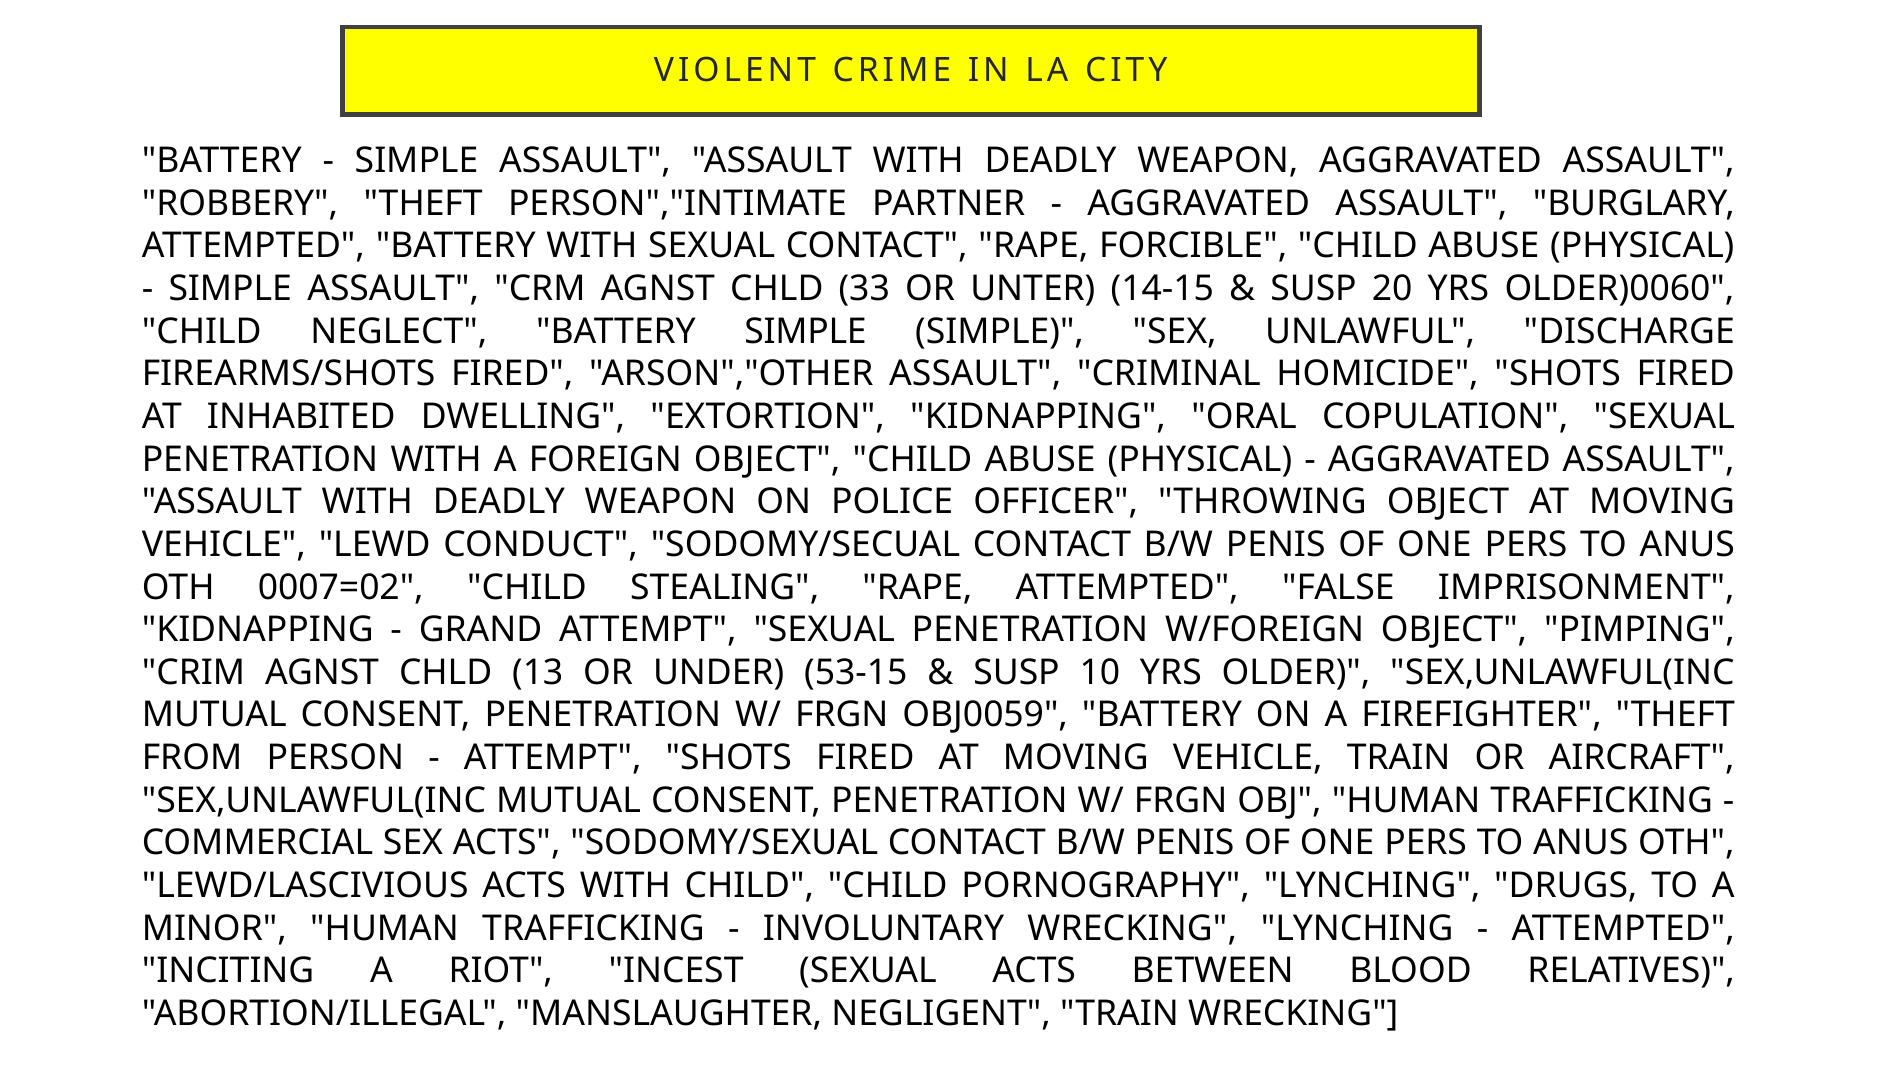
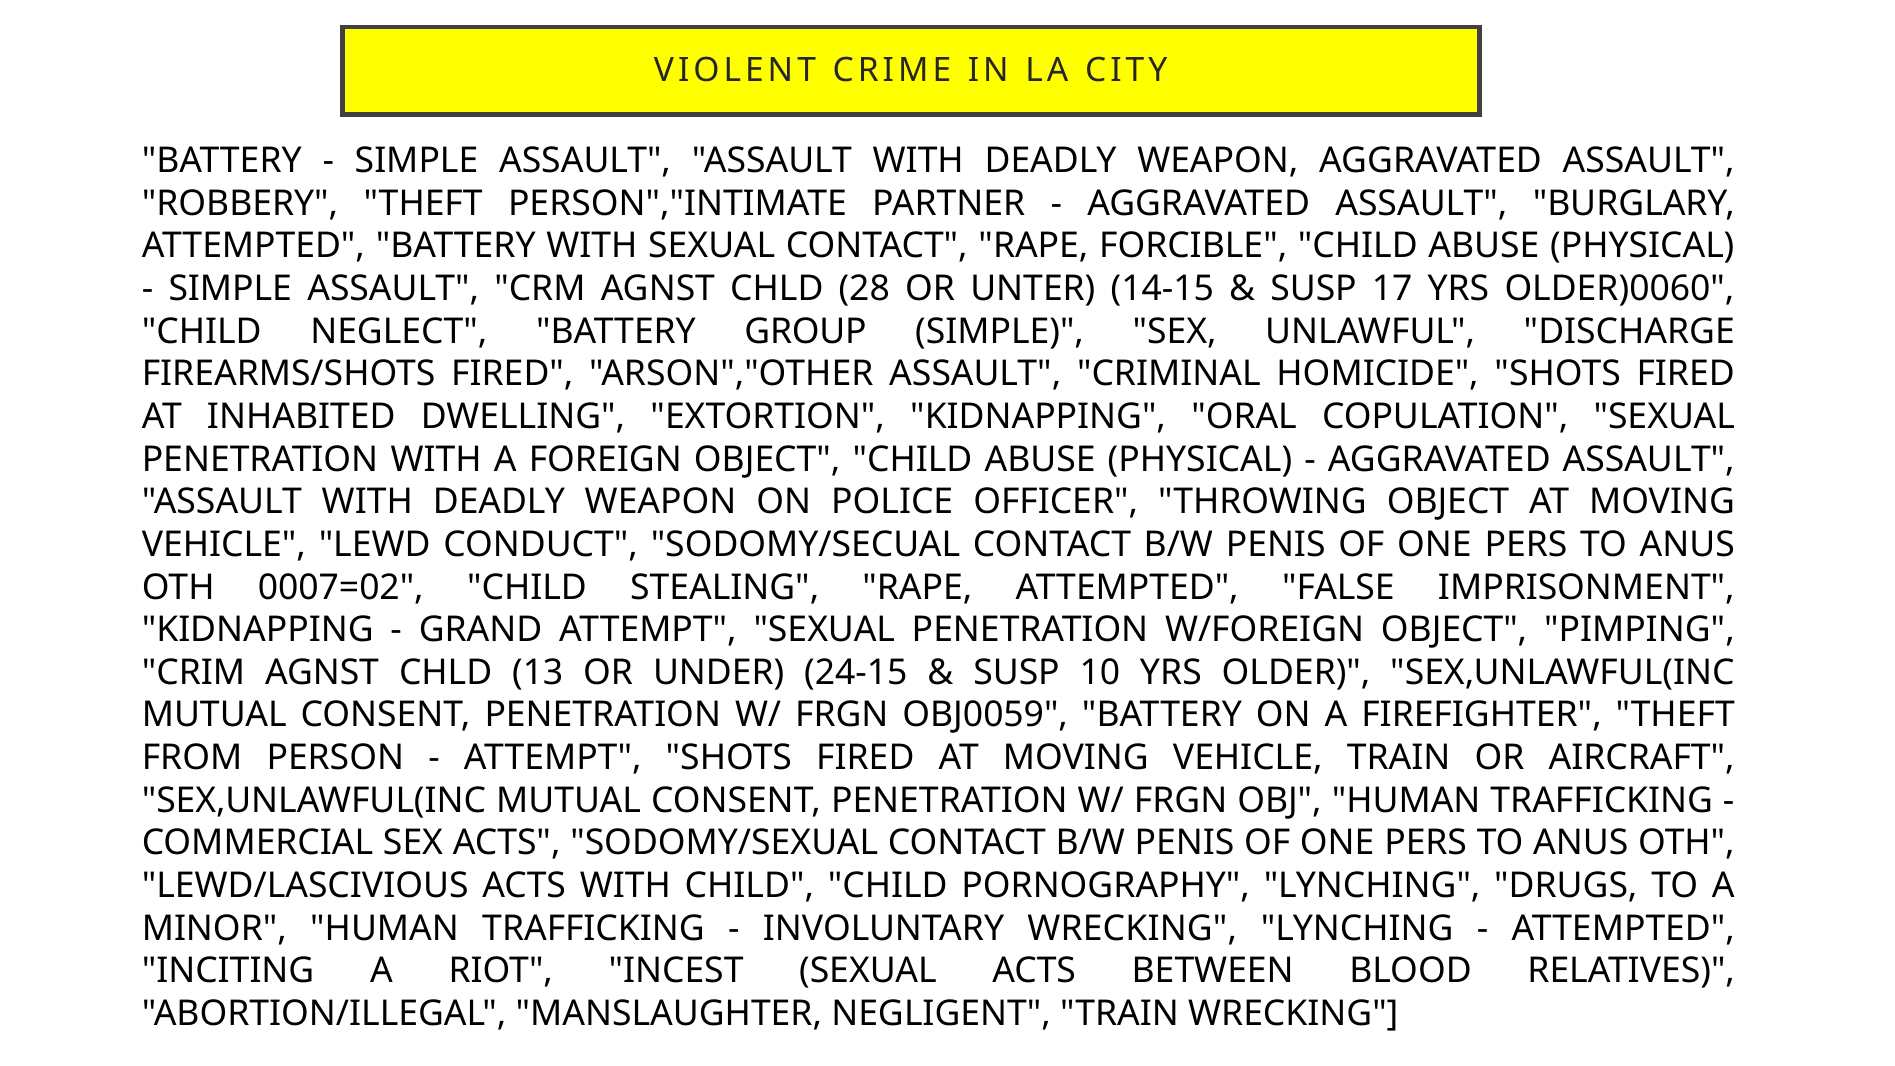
33: 33 -> 28 (864, 289)
20: 20 -> 17 (1392, 289)
BATTERY SIMPLE: SIMPLE -> GROUP (806, 331)
53-15: 53-15 -> 24-15 (856, 673)
